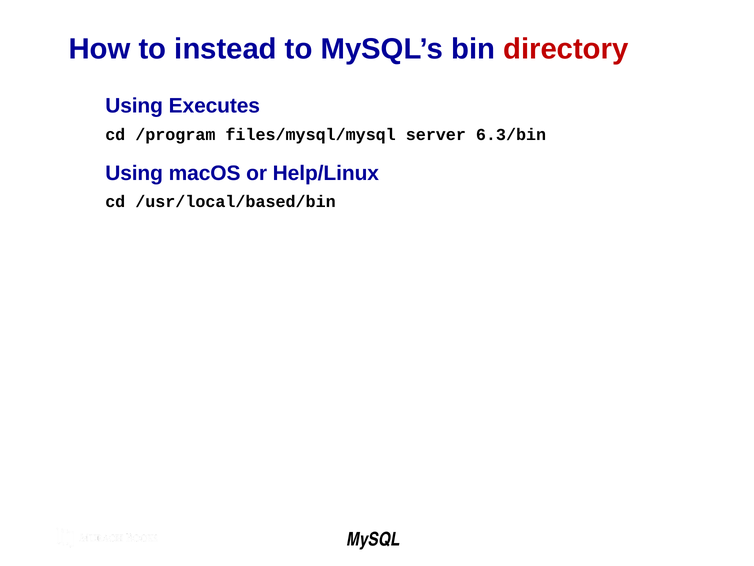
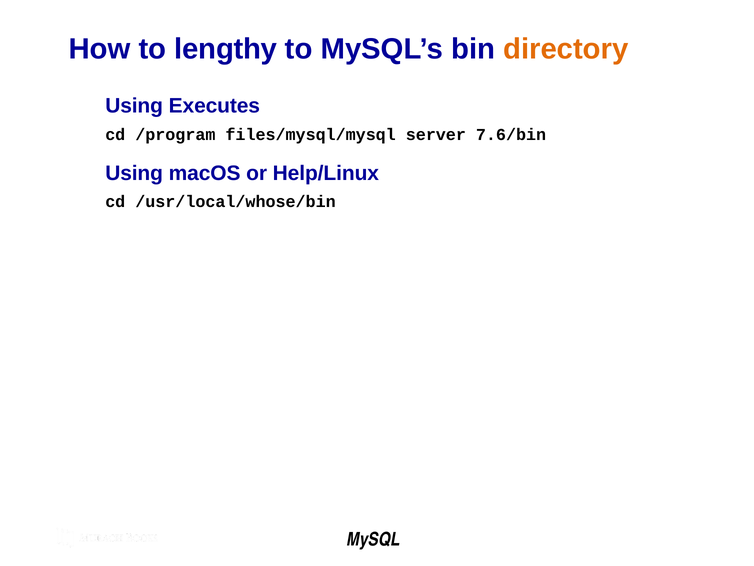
instead: instead -> lengthy (226, 49)
directory colour: red -> orange (566, 49)
6.3/bin: 6.3/bin -> 7.6/bin (511, 134)
/usr/local/based/bin: /usr/local/based/bin -> /usr/local/whose/bin (235, 202)
